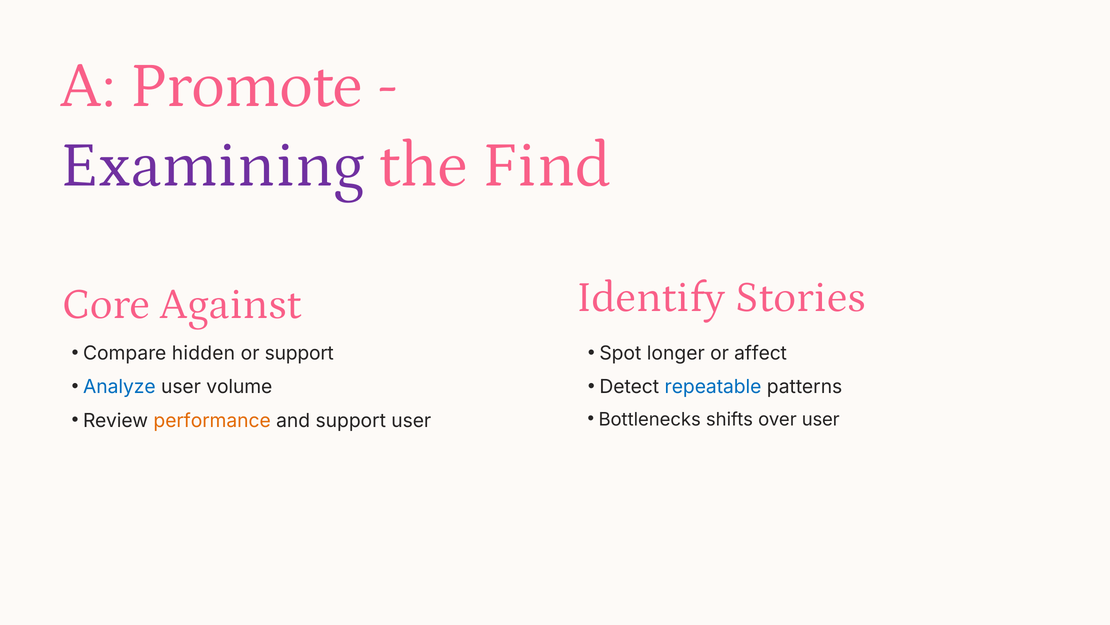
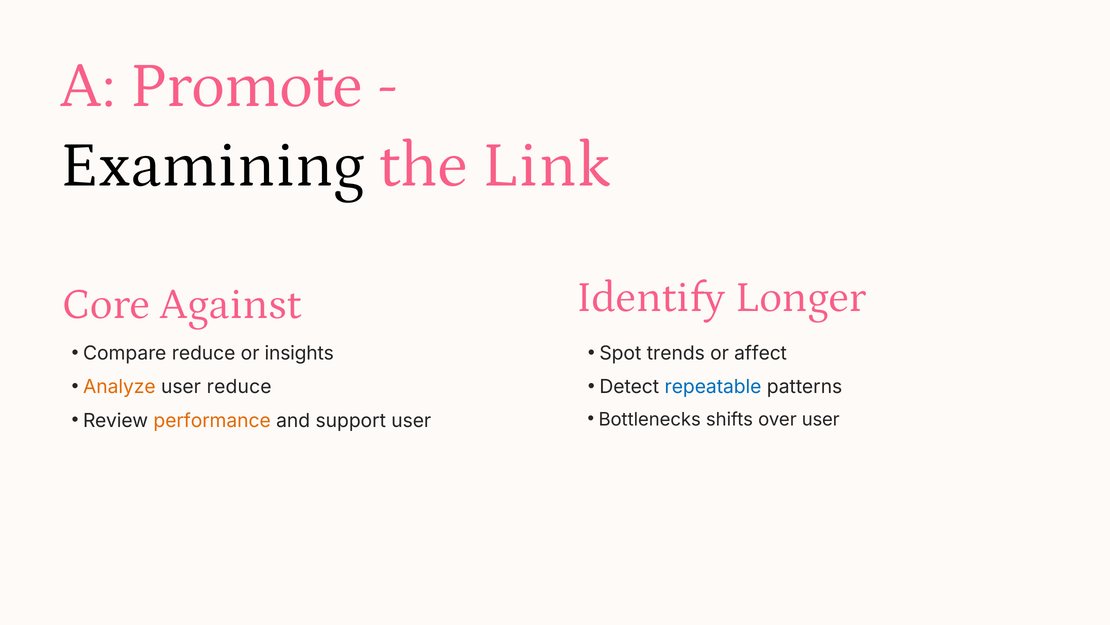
Examining colour: purple -> black (212, 165)
Find: Find -> Link (546, 165)
Stories: Stories -> Longer (801, 296)
Compare hidden: hidden -> reduce (204, 353)
or support: support -> insights (299, 353)
longer: longer -> trends (676, 353)
Analyze colour: blue -> orange (119, 387)
user volume: volume -> reduce (239, 387)
